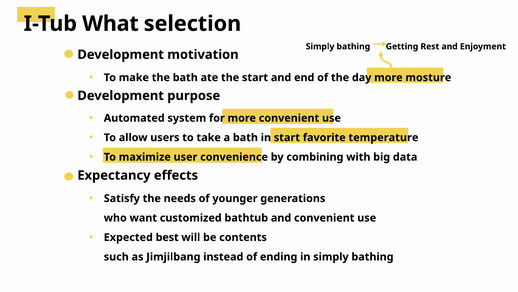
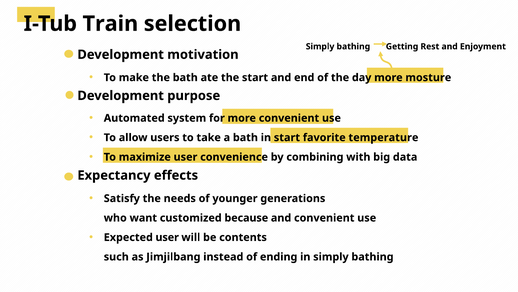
What: What -> Train (110, 24)
bathtub: bathtub -> because (246, 217)
Expected best: best -> user (167, 237)
